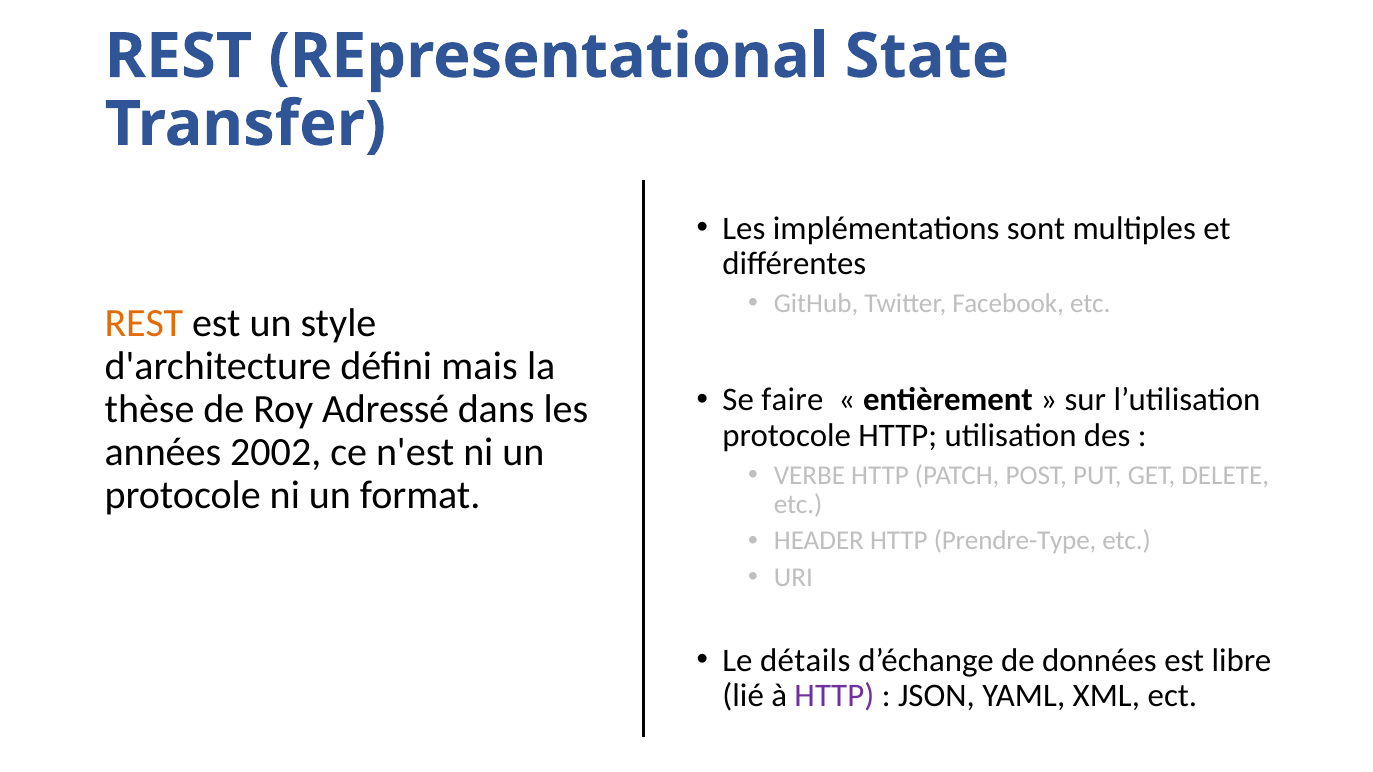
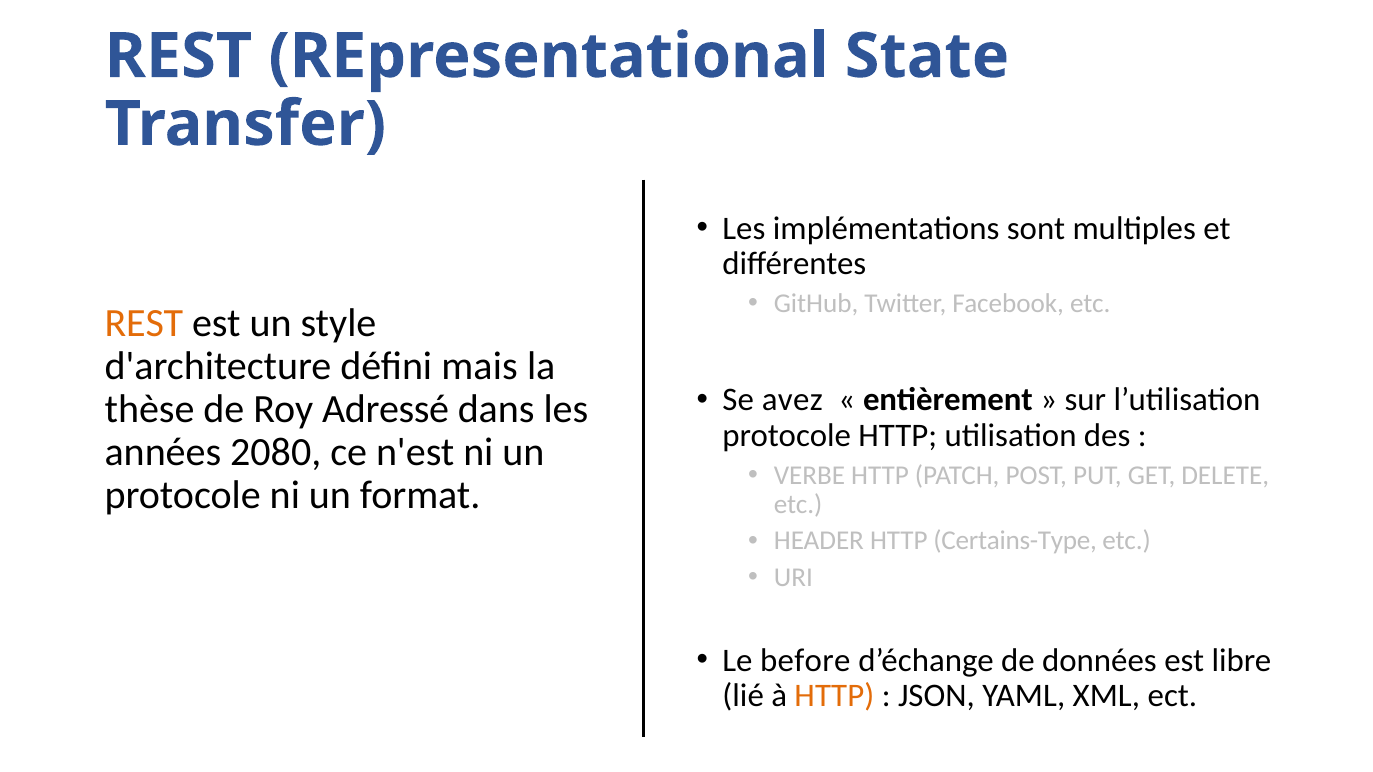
faire: faire -> avez (792, 400)
2002: 2002 -> 2080 (276, 453)
Prendre-Type: Prendre-Type -> Certains-Type (1015, 541)
détails: détails -> before (805, 661)
HTTP colour: purple -> orange (834, 696)
